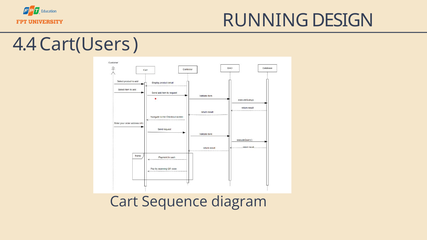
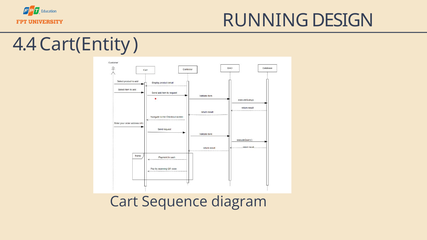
Cart(Users: Cart(Users -> Cart(Entity (85, 44)
